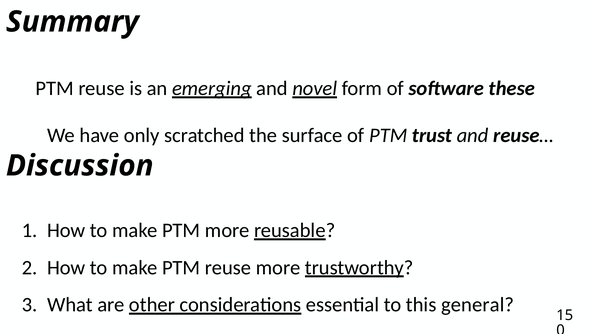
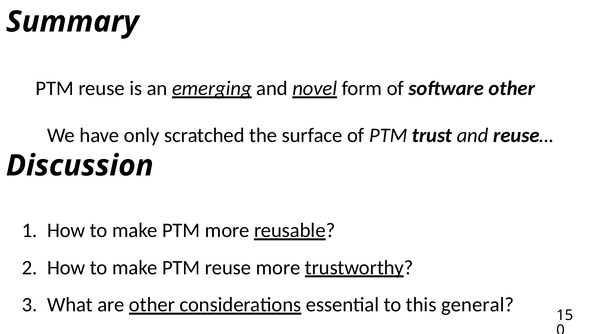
software these: these -> other (512, 88)
